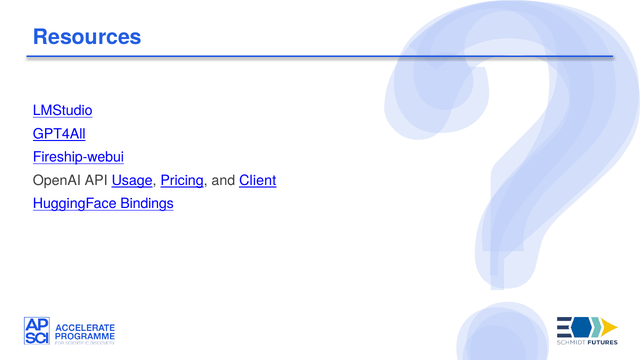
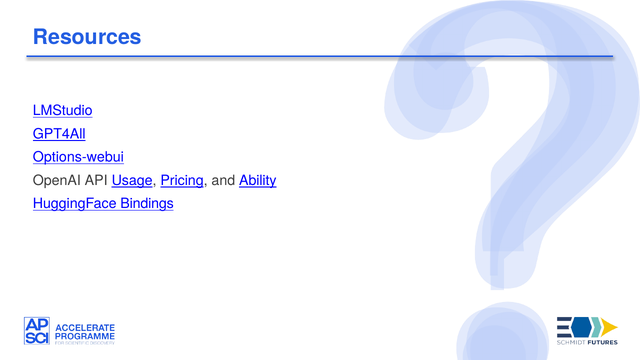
Fireship-webui: Fireship-webui -> Options-webui (78, 157)
Client: Client -> Ability (258, 180)
